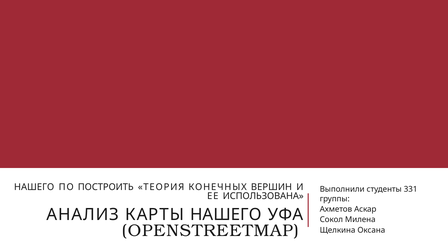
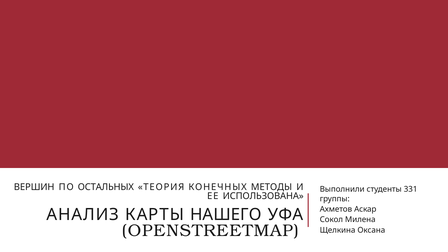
НАШЕГО: НАШЕГО -> ВЕРШИН (34, 187)
ПОСТРОИТЬ: ПОСТРОИТЬ -> ОСТАЛЬНЫХ (106, 187)
ВЕРШИН: ВЕРШИН -> МЕТОДЫ (272, 187)
